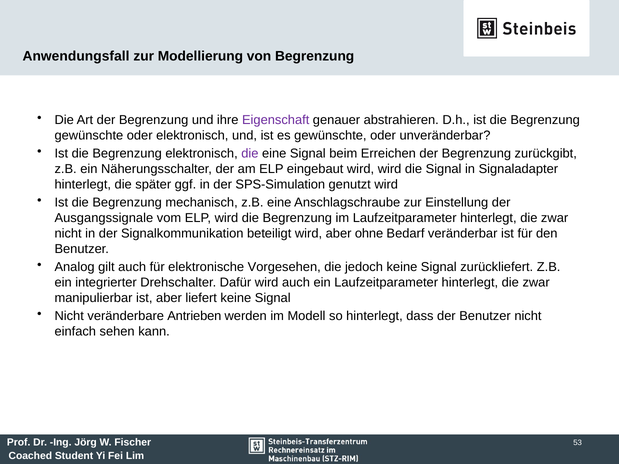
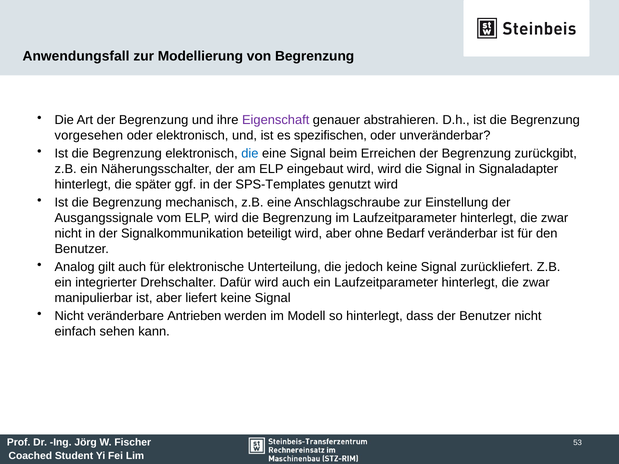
gewünschte: gewünschte -> vorgesehen (89, 136)
es gewünschte: gewünschte -> spezifischen (330, 136)
die colour: purple -> blue (250, 154)
SPS-Simulation: SPS-Simulation -> SPS-Templates (280, 185)
Vorgesehen: Vorgesehen -> Unterteilung (284, 267)
